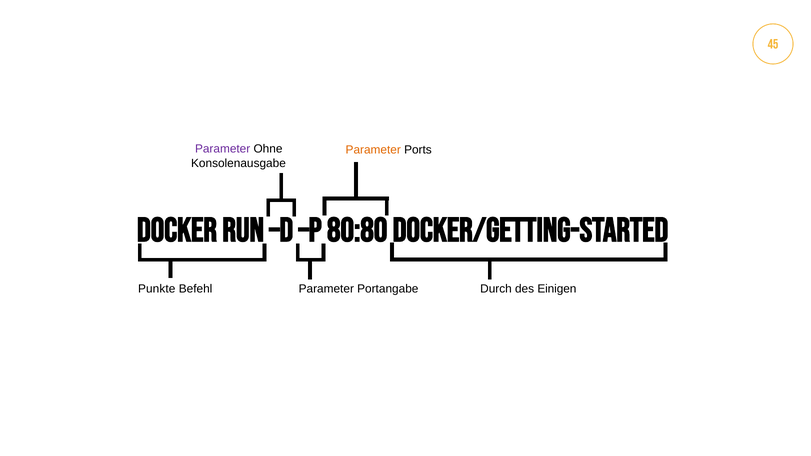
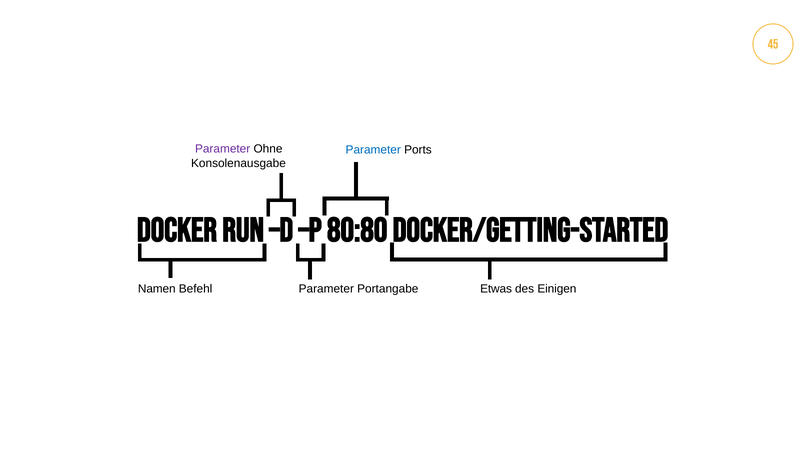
Parameter colour: orange -> blue (373, 150)
Punkte: Punkte -> Namen (157, 289)
Durch: Durch -> Etwas (496, 289)
